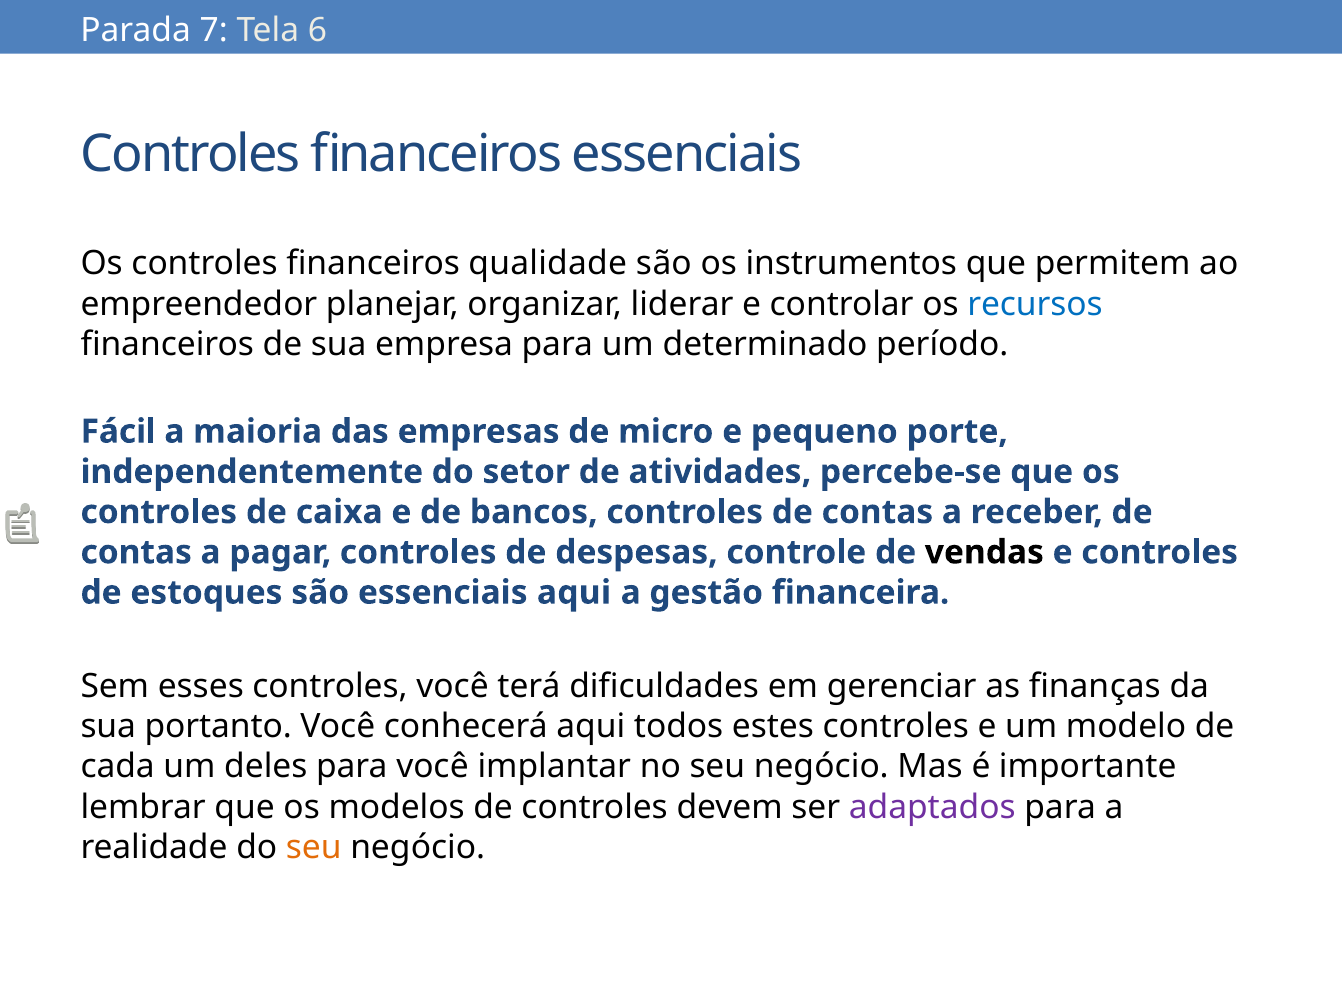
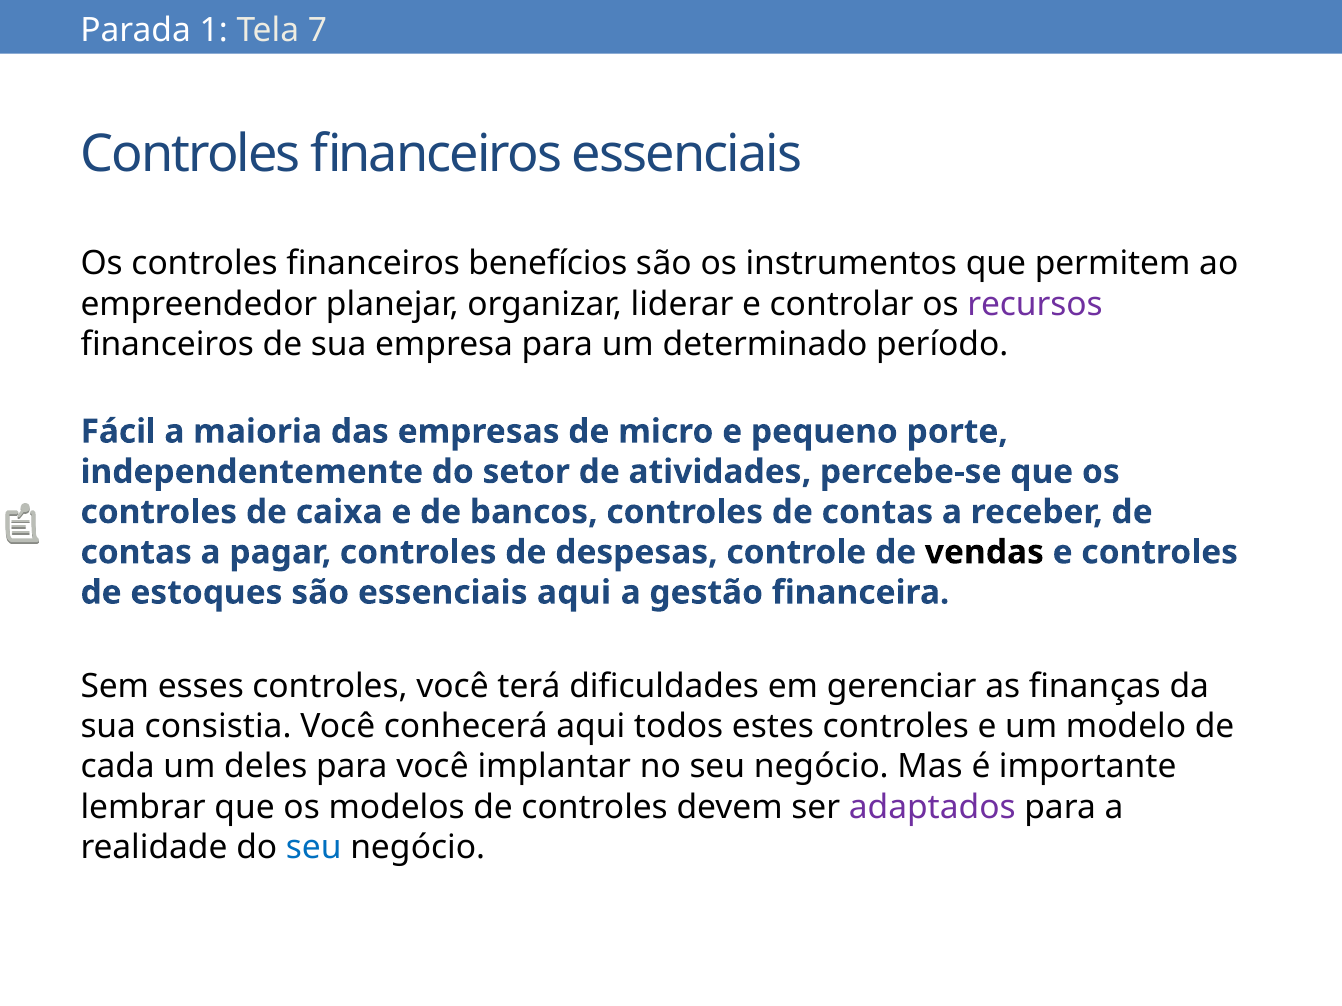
7: 7 -> 1 (214, 30)
6: 6 -> 7 (317, 30)
qualidade: qualidade -> benefícios (548, 264)
recursos colour: blue -> purple (1035, 304)
portanto: portanto -> consistia (218, 727)
seu colour: orange -> blue (314, 848)
